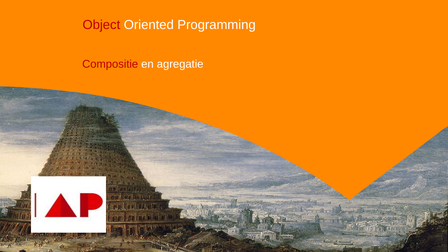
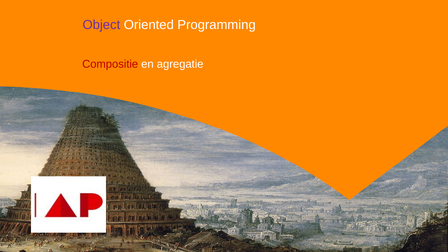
Object colour: red -> purple (101, 25)
